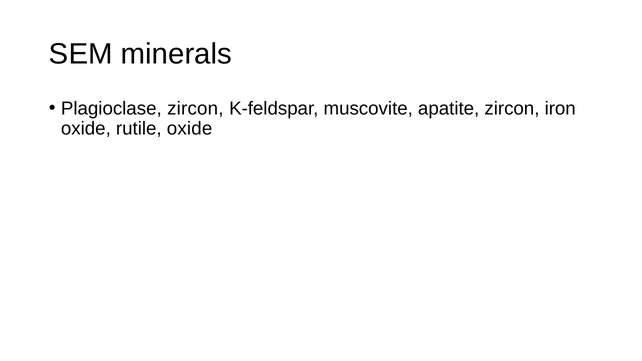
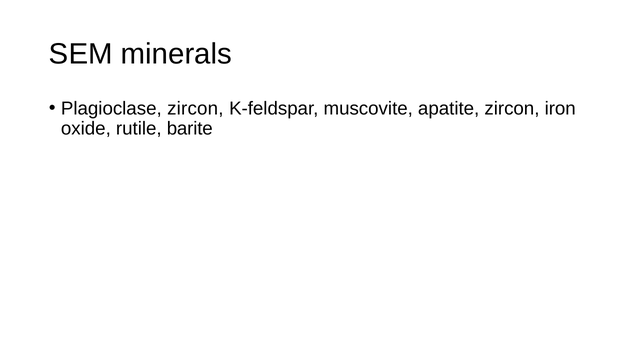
rutile oxide: oxide -> barite (190, 129)
